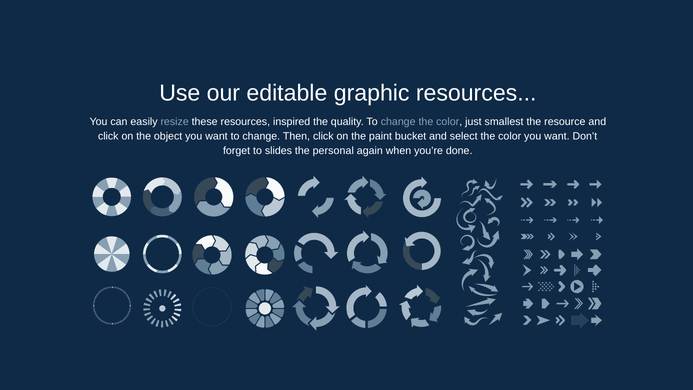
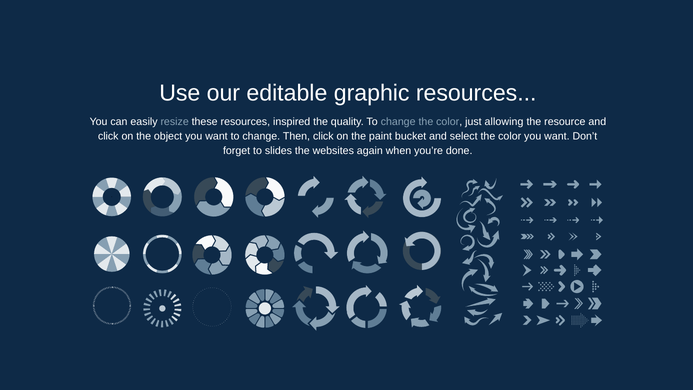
smallest: smallest -> allowing (504, 122)
personal: personal -> websites (333, 151)
